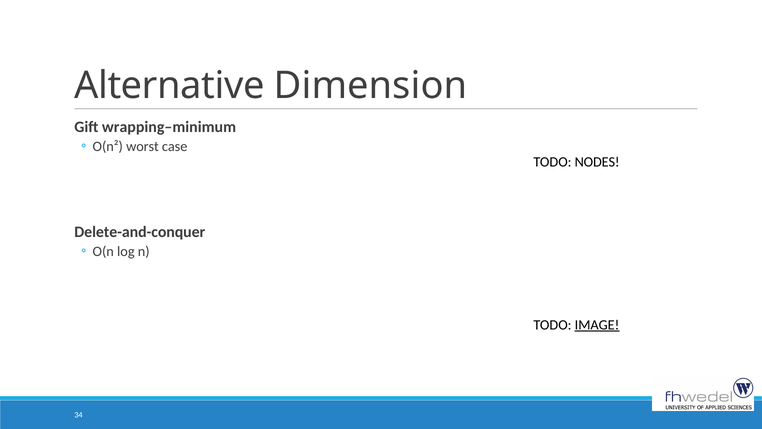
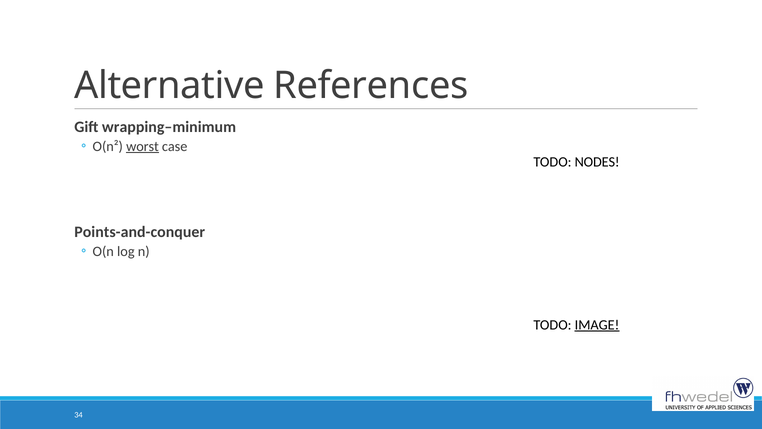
Dimension: Dimension -> References (371, 85)
worst underline: none -> present (143, 146)
Delete-and-conquer: Delete-and-conquer -> Points-and-conquer (140, 232)
